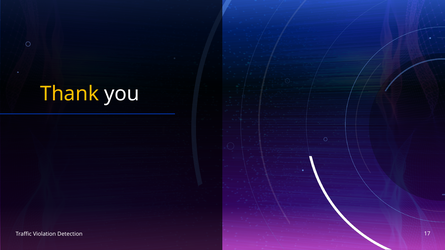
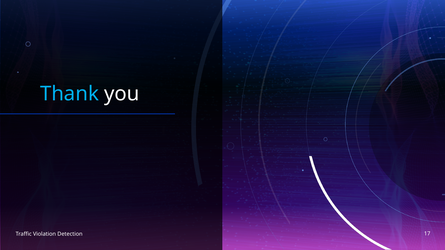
Thank colour: yellow -> light blue (69, 94)
